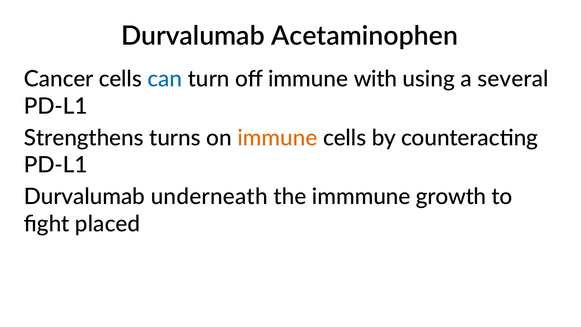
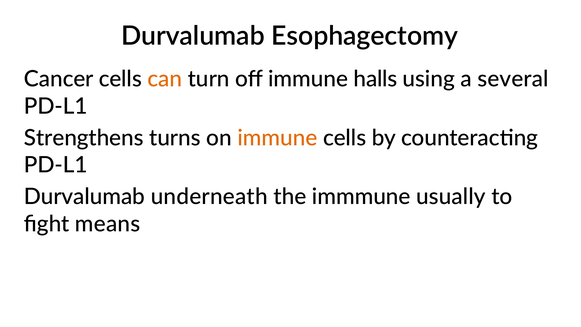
Acetaminophen: Acetaminophen -> Esophagectomy (365, 36)
can colour: blue -> orange (165, 79)
with: with -> halls (375, 79)
growth: growth -> usually (451, 197)
placed: placed -> means (108, 224)
